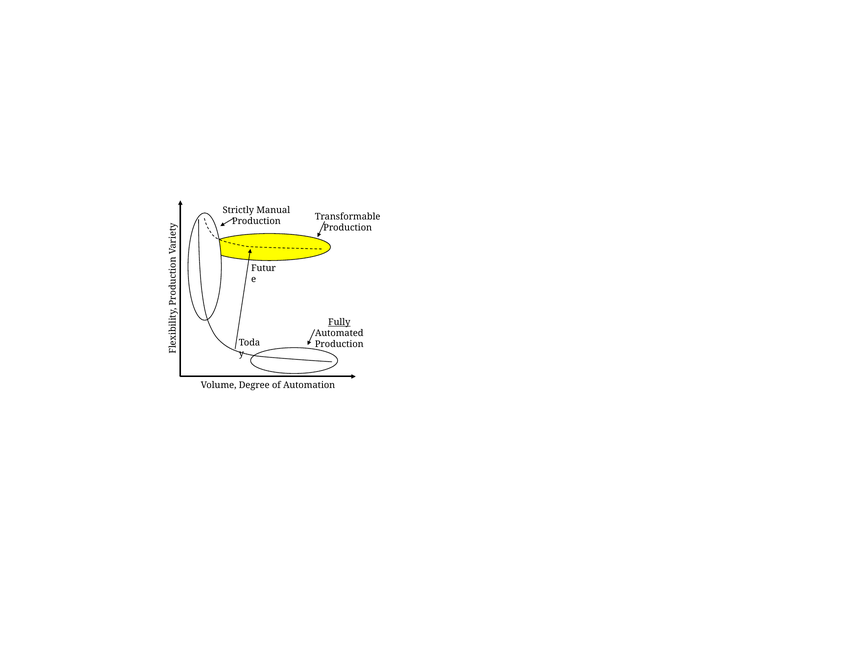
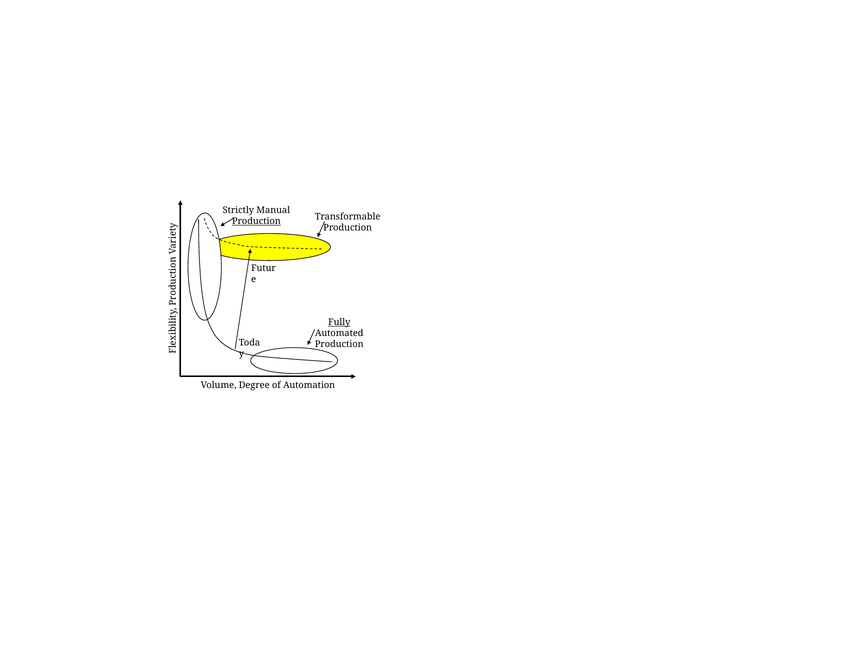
Production underline: none -> present (256, 221)
